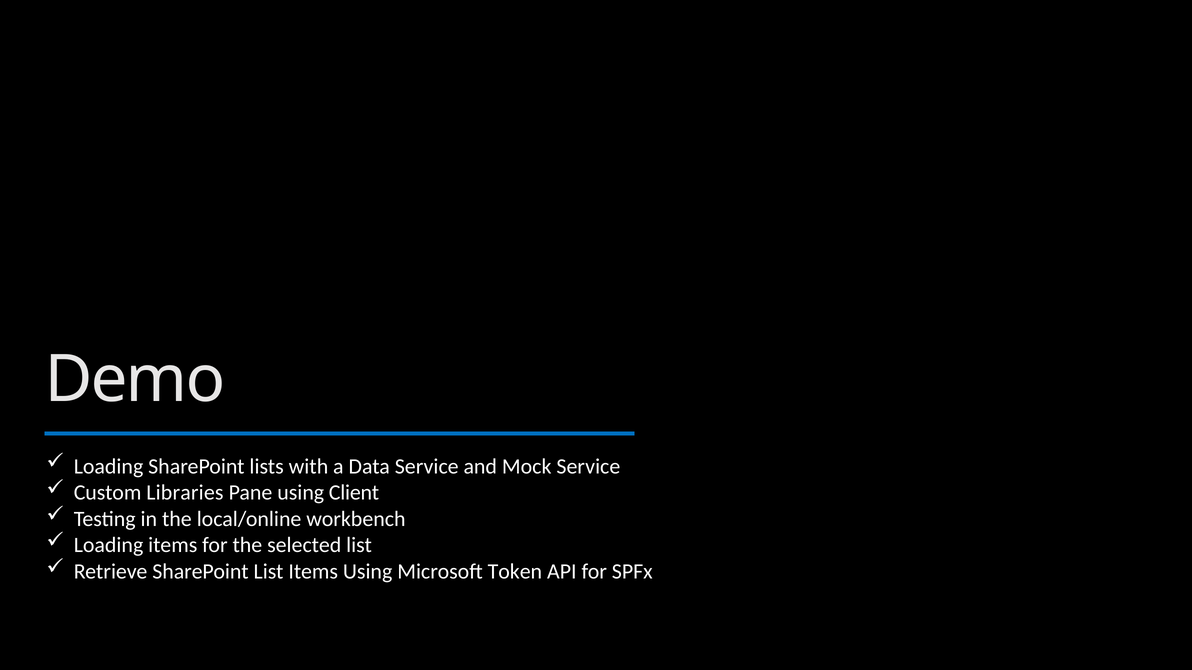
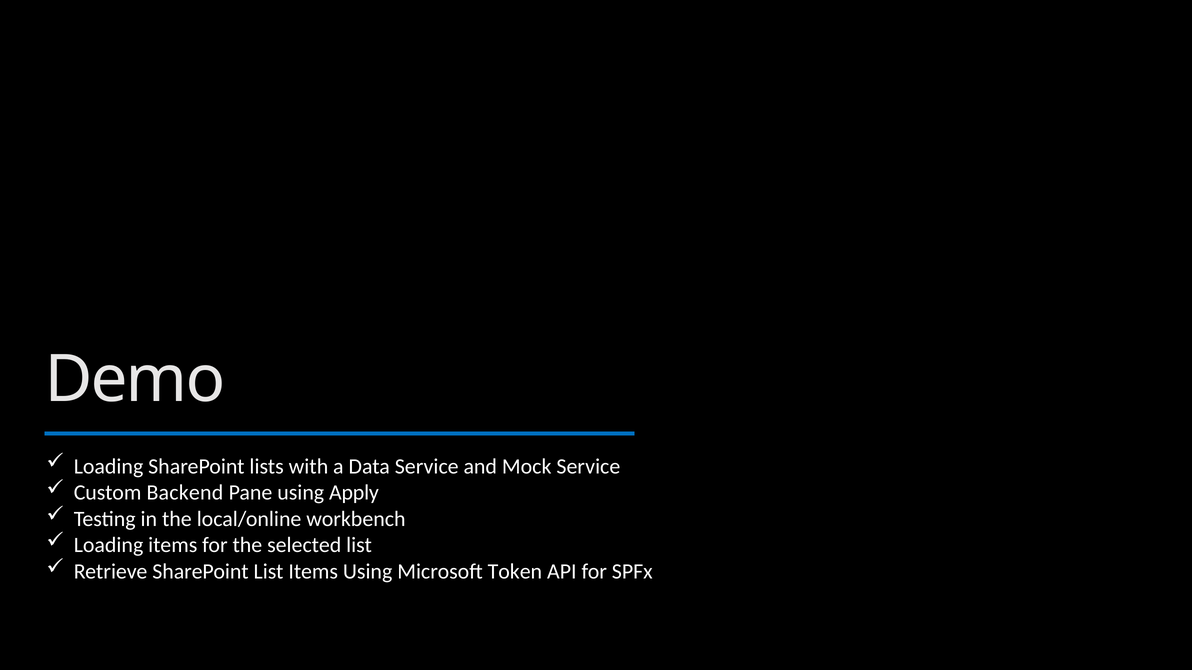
Libraries: Libraries -> Backend (185, 493)
Client: Client -> Apply (354, 493)
